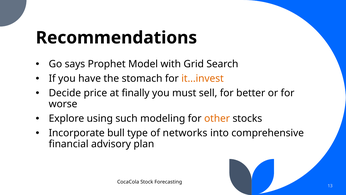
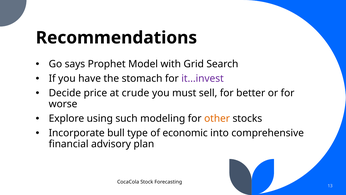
it...invest colour: orange -> purple (203, 78)
finally: finally -> crude (136, 93)
networks: networks -> economic (185, 133)
